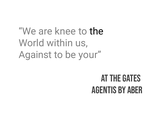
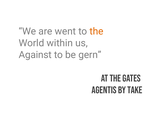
knee: knee -> went (65, 32)
the colour: black -> orange (96, 32)
your: your -> gern (90, 55)
ABER: ABER -> TAKE (135, 91)
